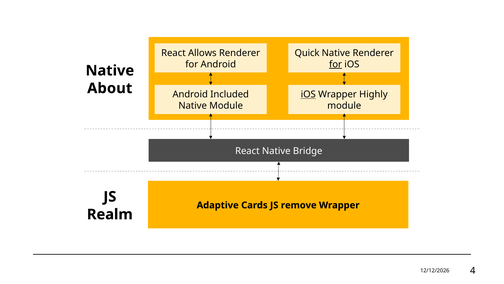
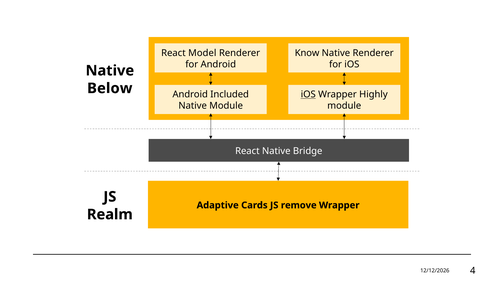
Allows: Allows -> Model (202, 53)
Quick: Quick -> Know (307, 53)
for underline: present -> none (336, 64)
About: About -> Below (110, 88)
